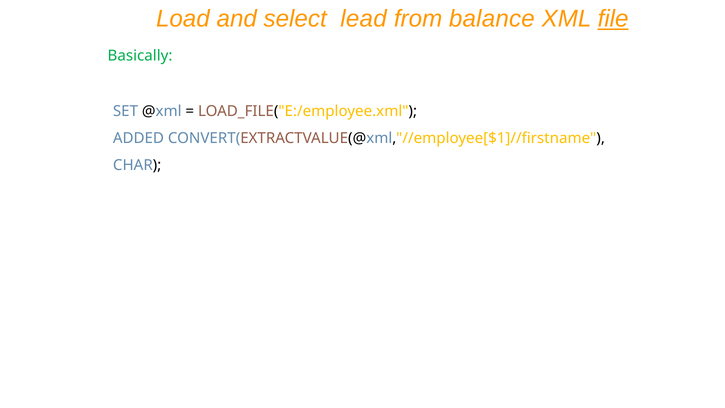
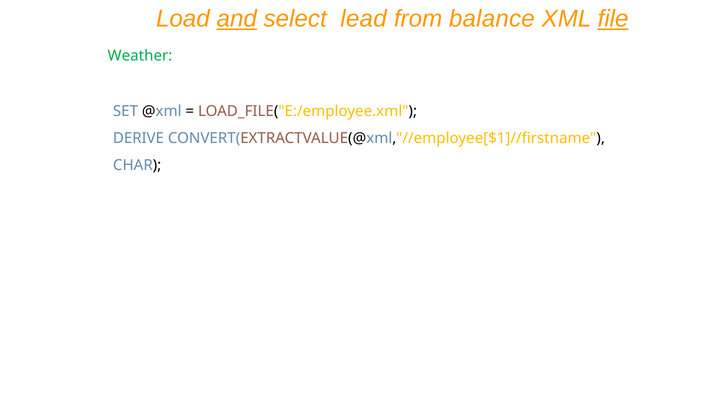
and underline: none -> present (237, 19)
Basically: Basically -> Weather (140, 56)
ADDED: ADDED -> DERIVE (138, 138)
